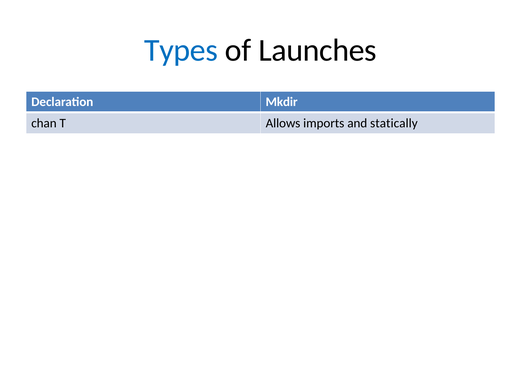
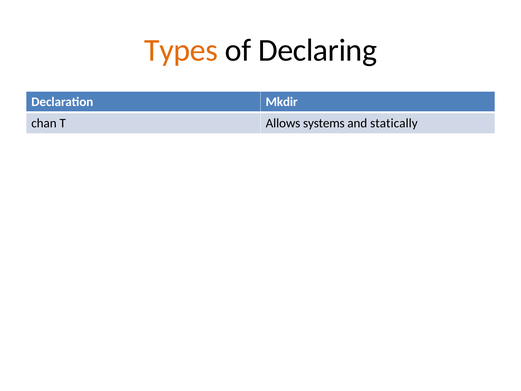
Types colour: blue -> orange (181, 50)
Launches: Launches -> Declaring (318, 50)
imports: imports -> systems (324, 123)
